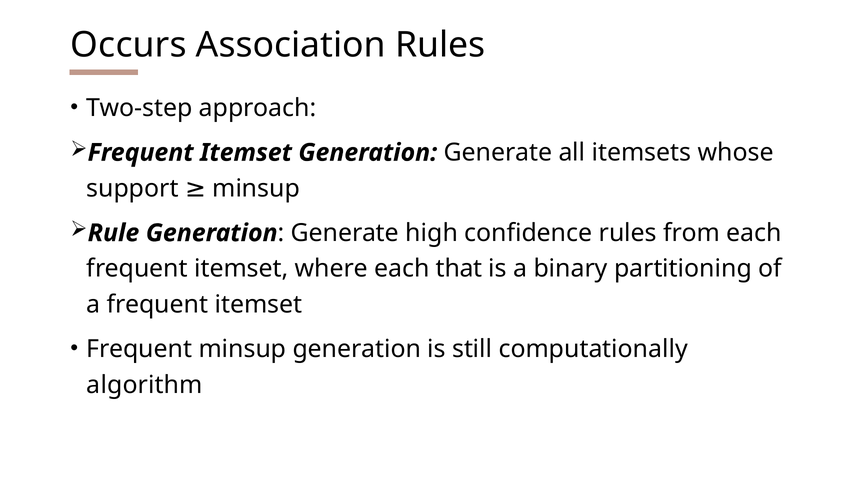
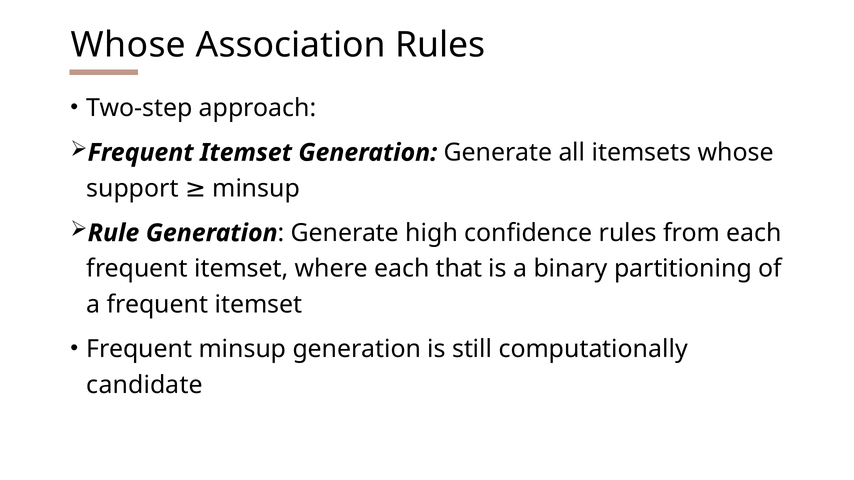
Occurs: Occurs -> Whose (128, 45)
algorithm: algorithm -> candidate (145, 385)
